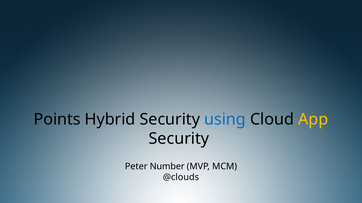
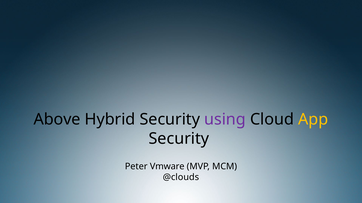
Points: Points -> Above (57, 120)
using colour: blue -> purple (225, 120)
Number: Number -> Vmware (167, 167)
